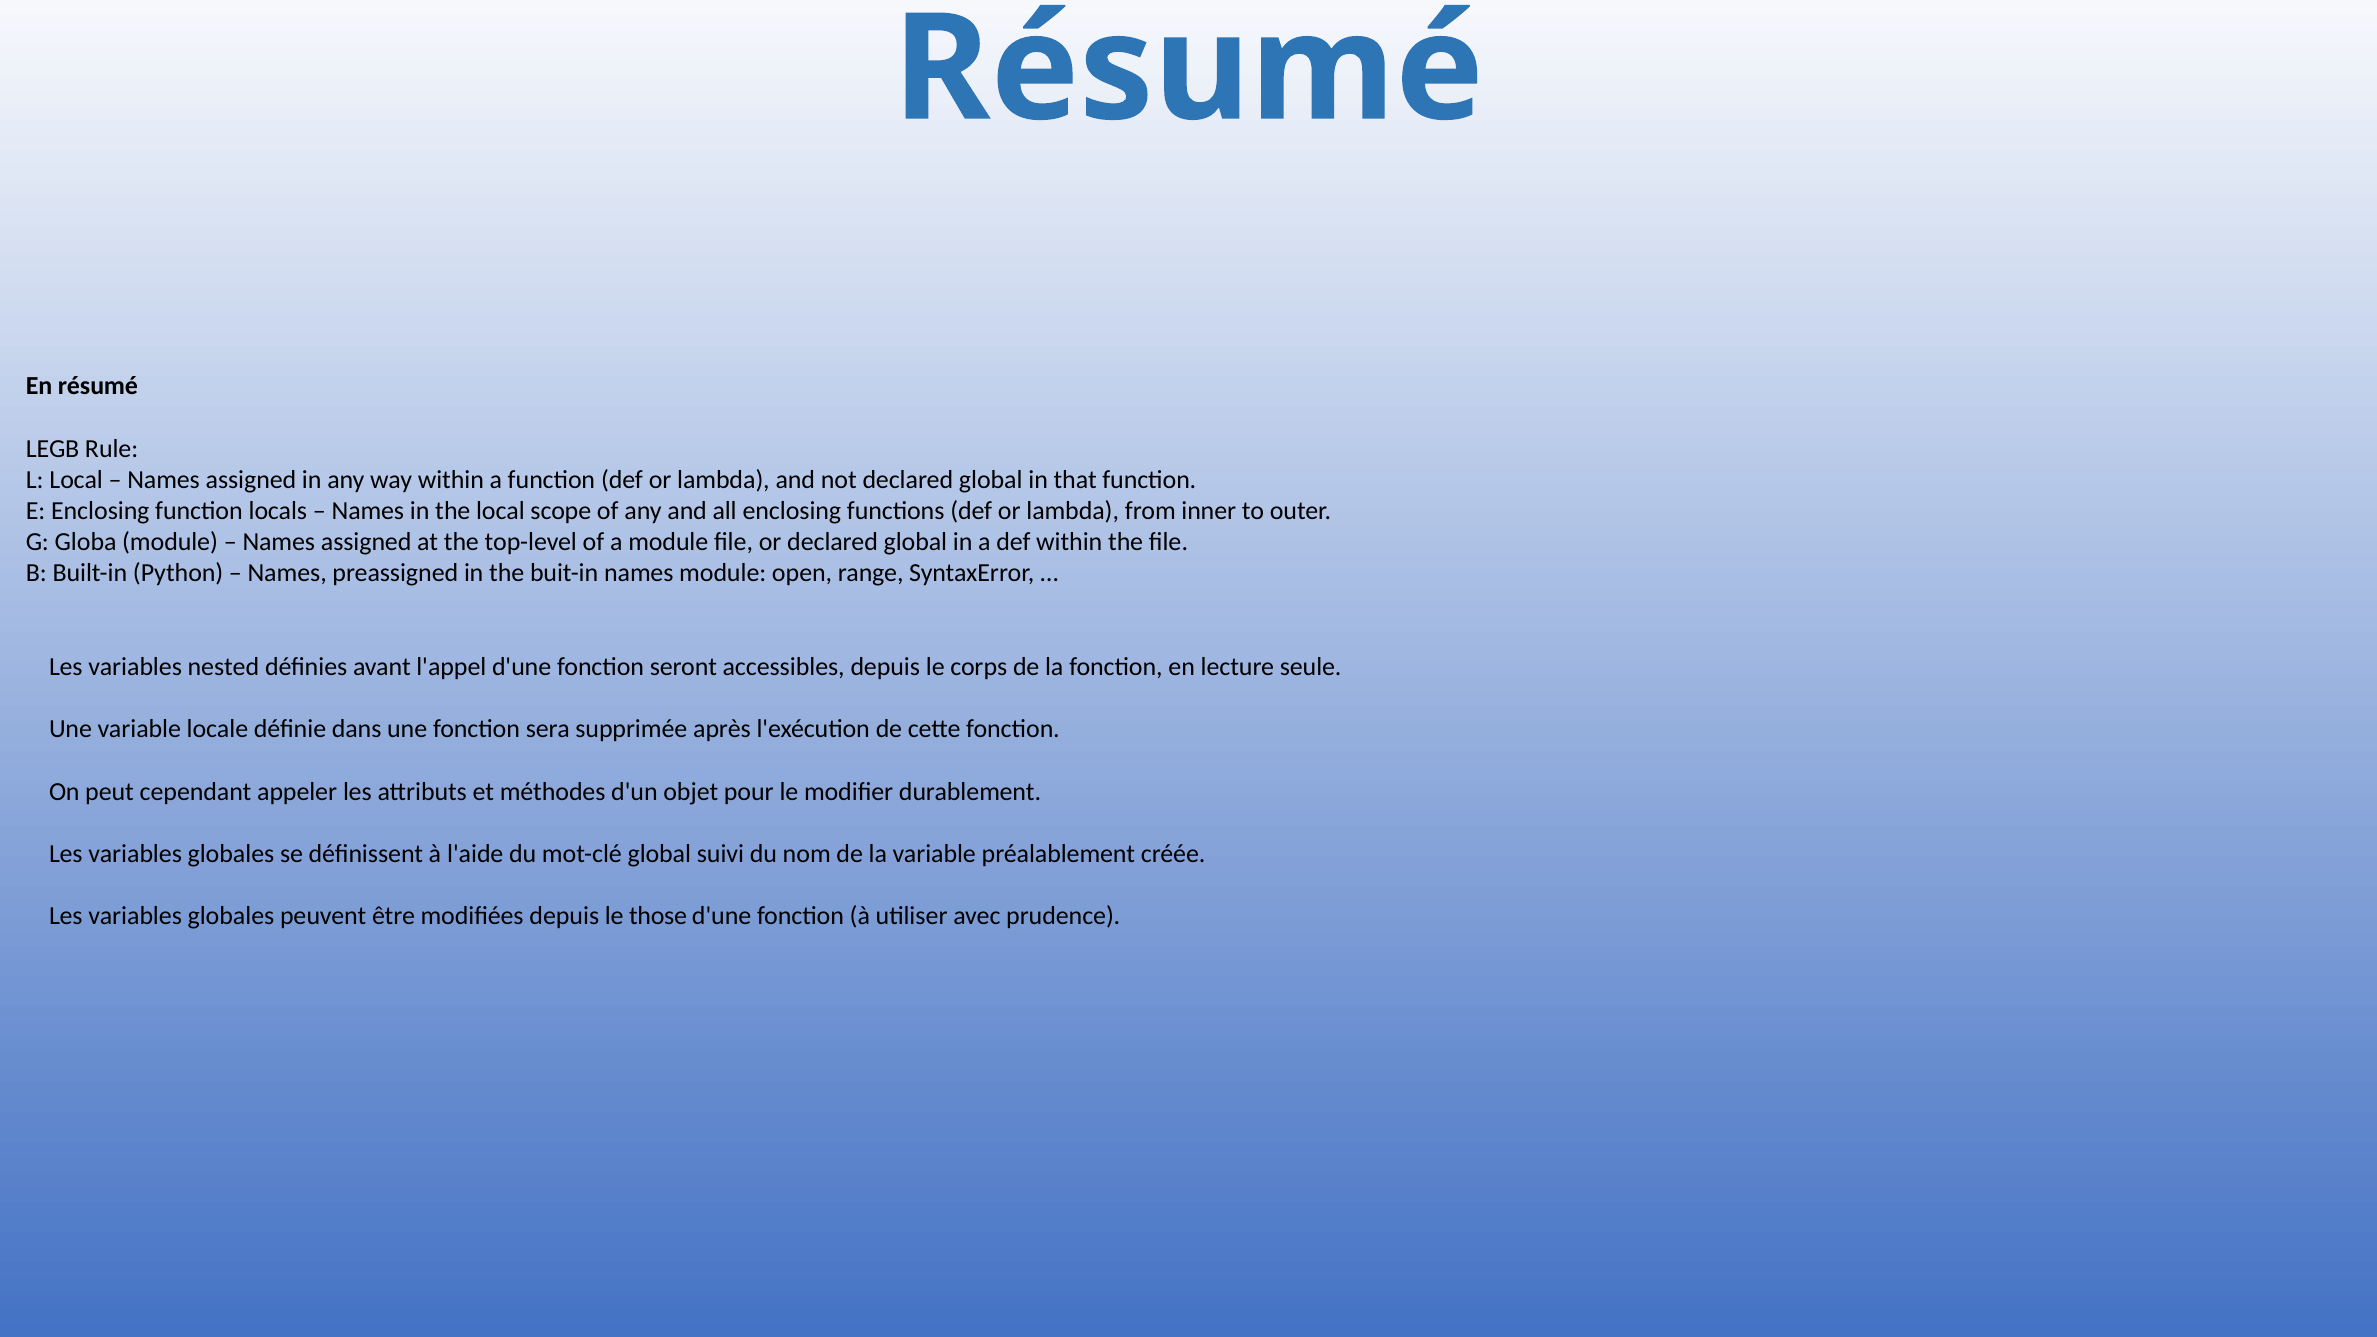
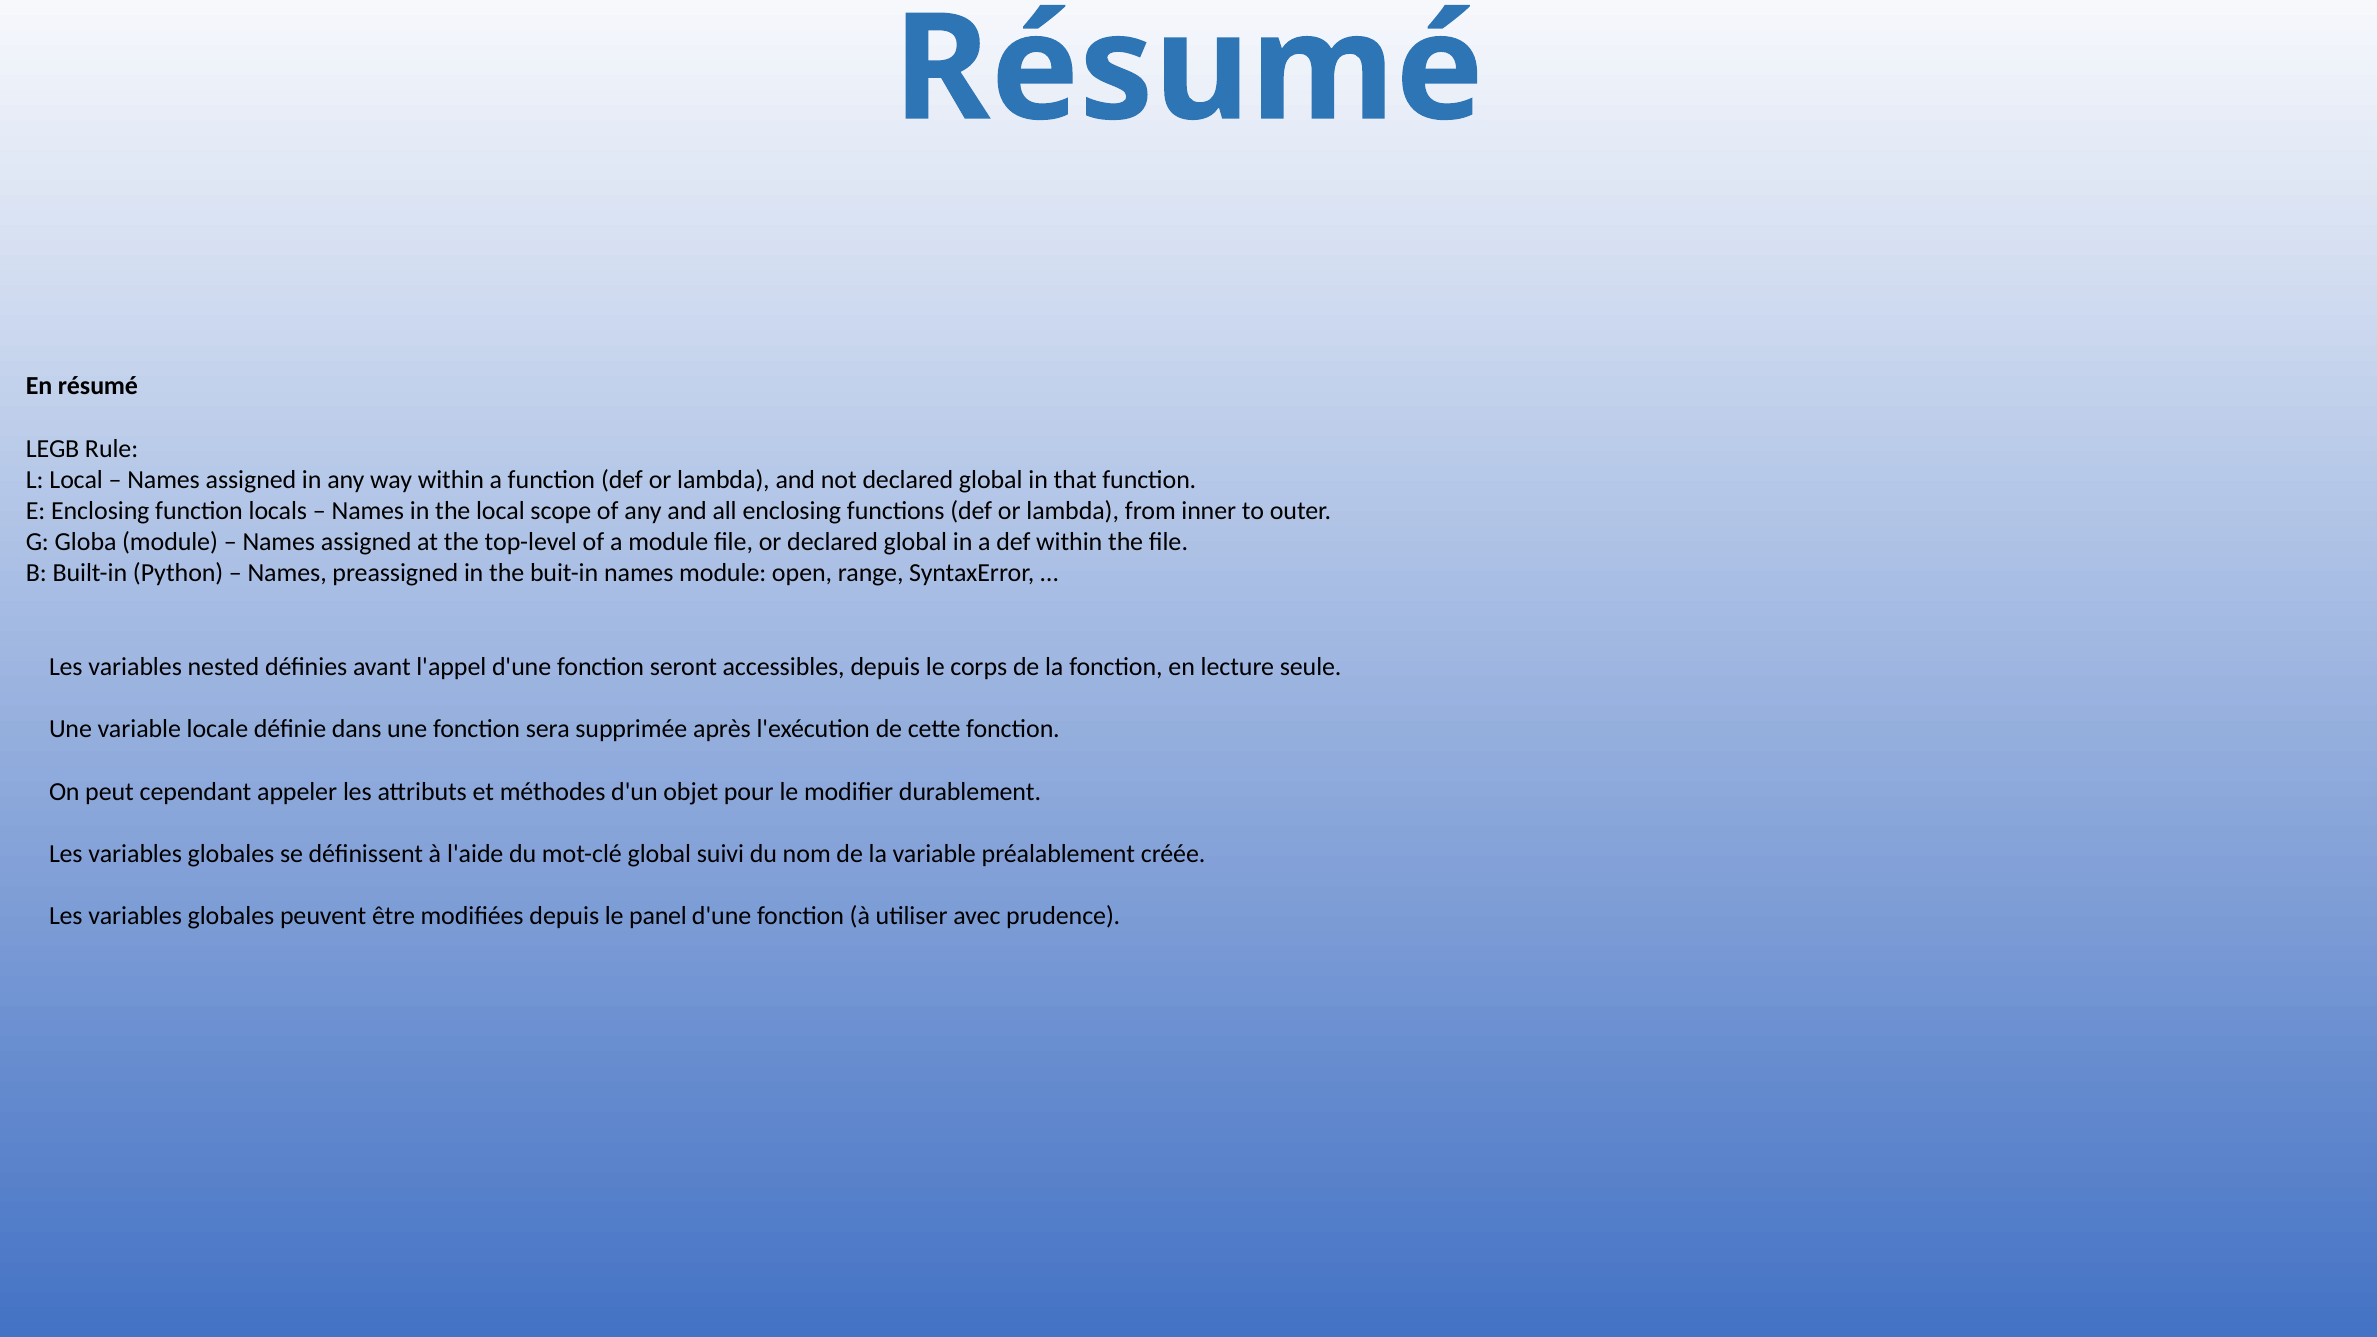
those: those -> panel (658, 916)
